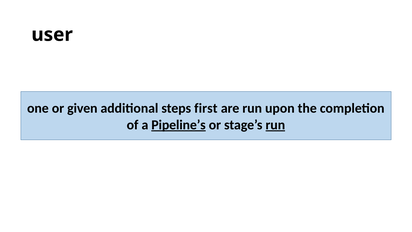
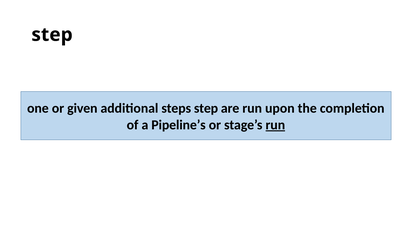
user: user -> step (52, 35)
steps first: first -> step (206, 108)
Pipeline’s underline: present -> none (179, 125)
